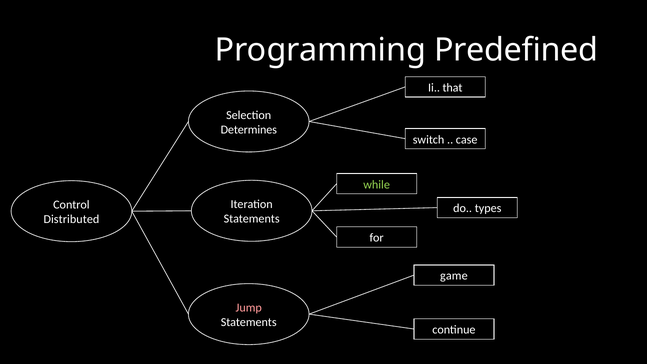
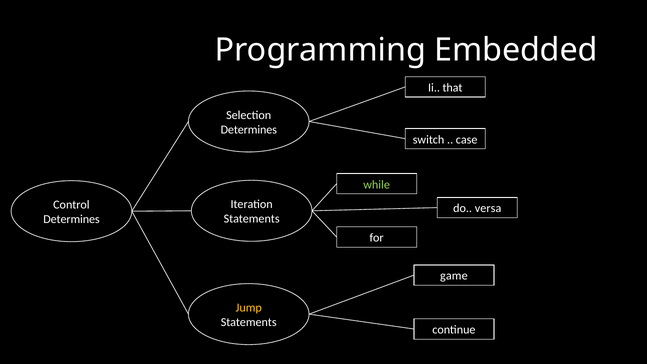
Predefined: Predefined -> Embedded (516, 50)
types: types -> versa (488, 208)
Distributed: Distributed -> Determines (72, 219)
Jump colour: pink -> yellow (249, 308)
